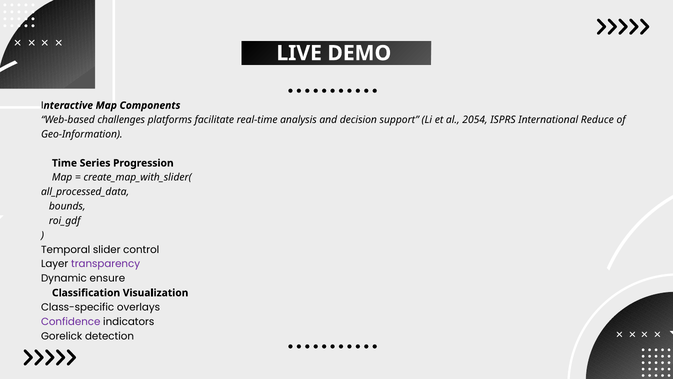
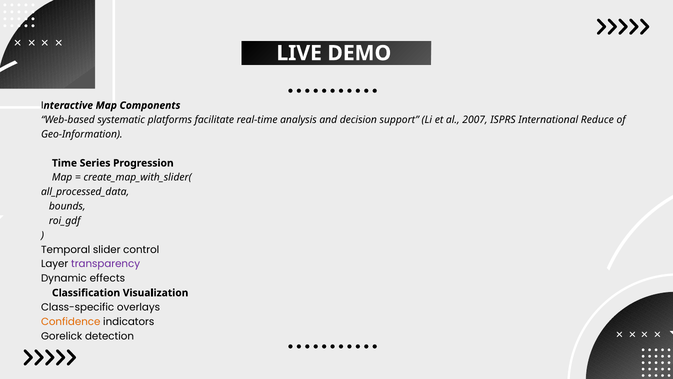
challenges: challenges -> systematic (121, 120)
2054: 2054 -> 2007 (475, 120)
ensure: ensure -> effects (107, 278)
Confidence colour: purple -> orange (71, 321)
